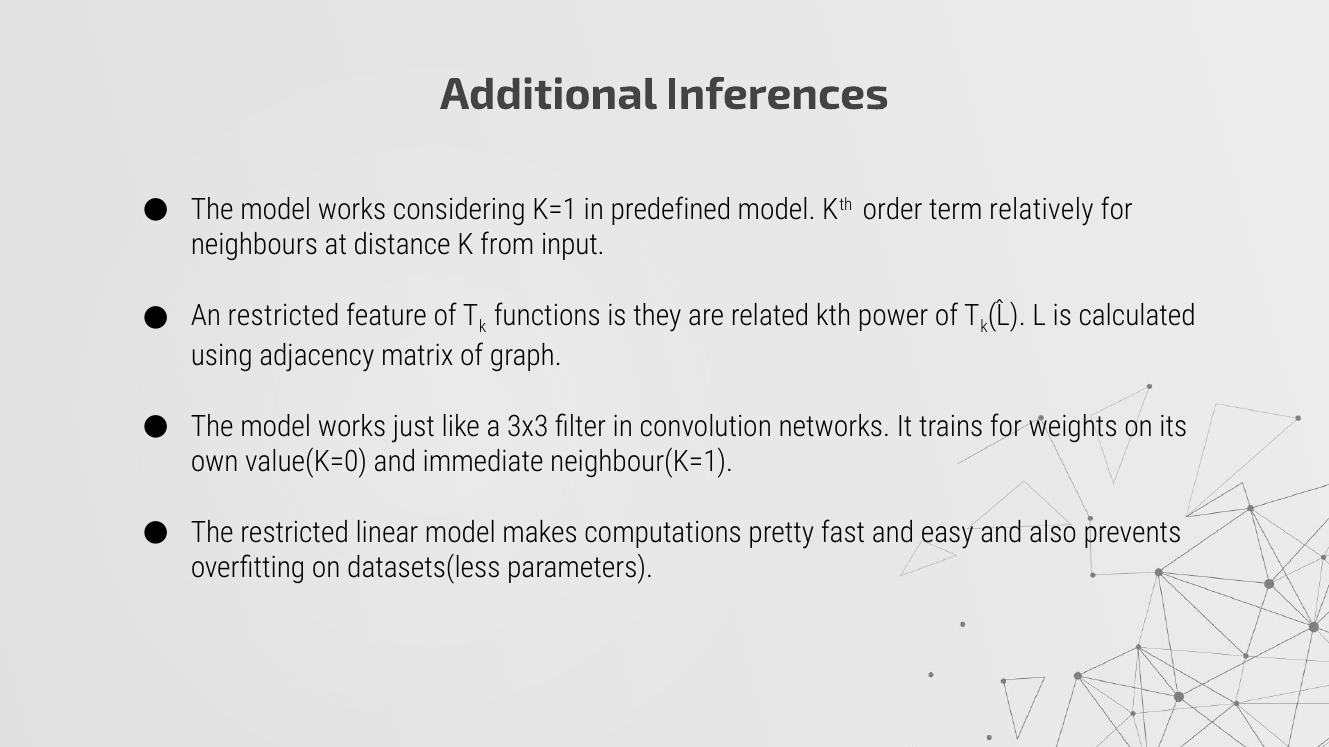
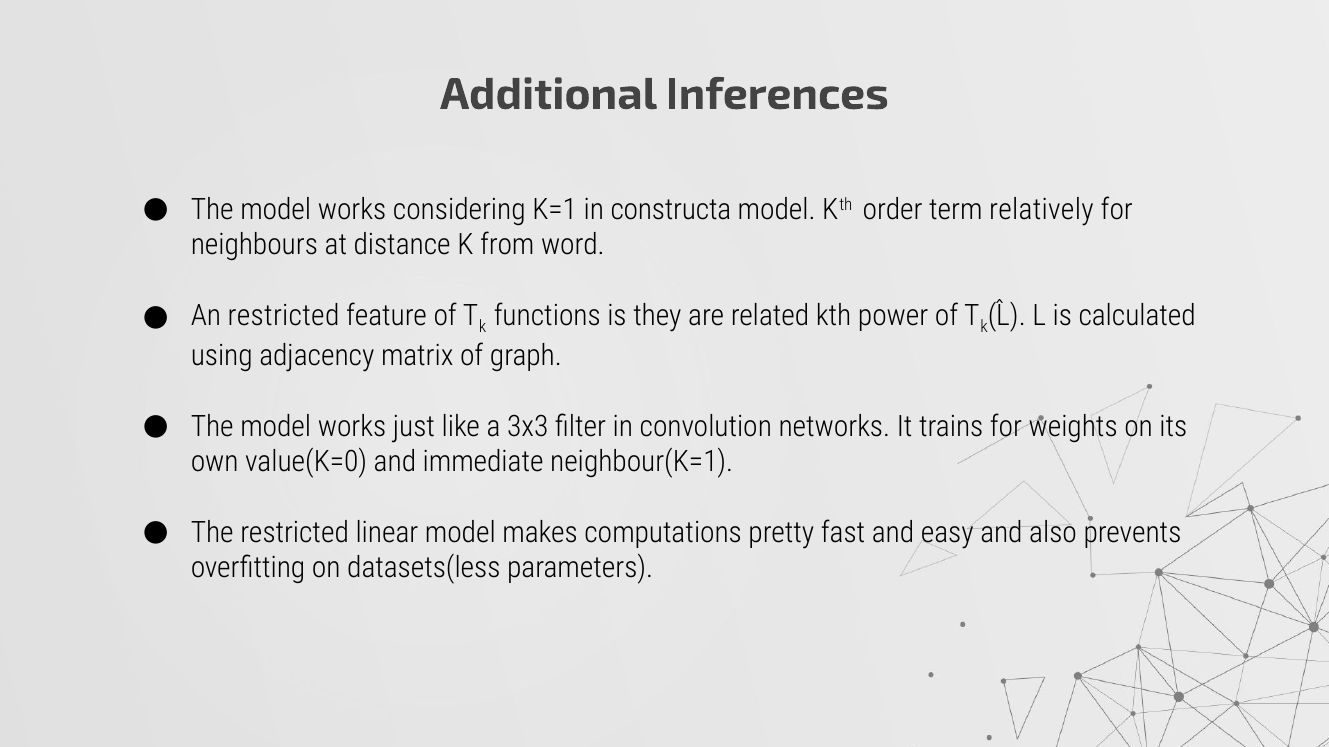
predefined: predefined -> constructa (671, 209)
input: input -> word (573, 245)
